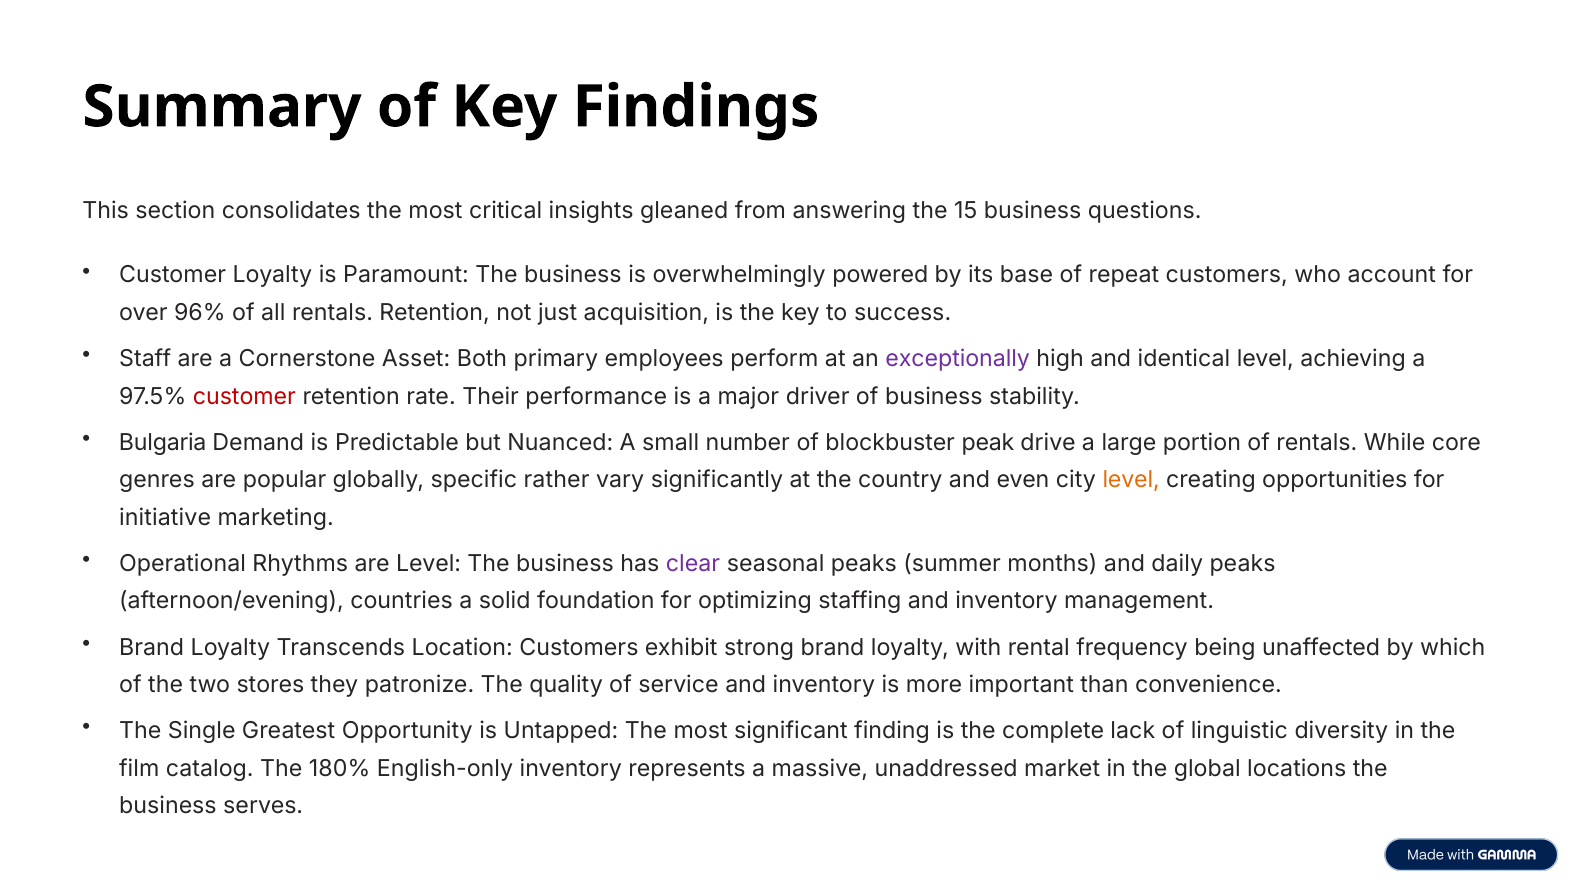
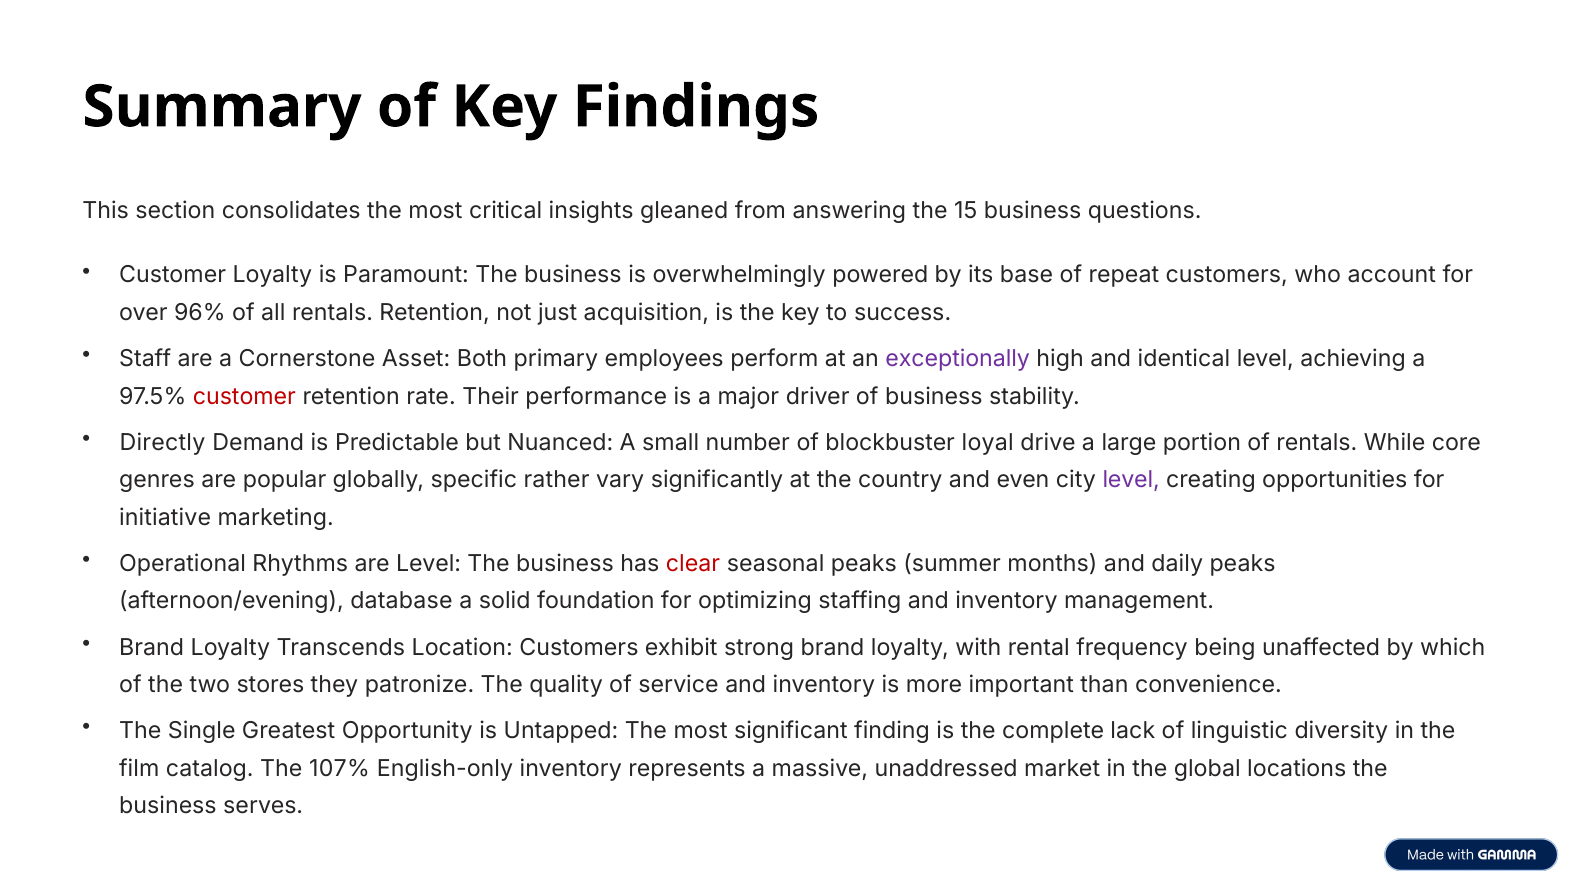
Bulgaria: Bulgaria -> Directly (162, 442)
peak: peak -> loyal (988, 442)
level colour: orange -> purple (1131, 480)
clear colour: purple -> red (693, 564)
countries: countries -> database (401, 601)
180%: 180% -> 107% (339, 768)
